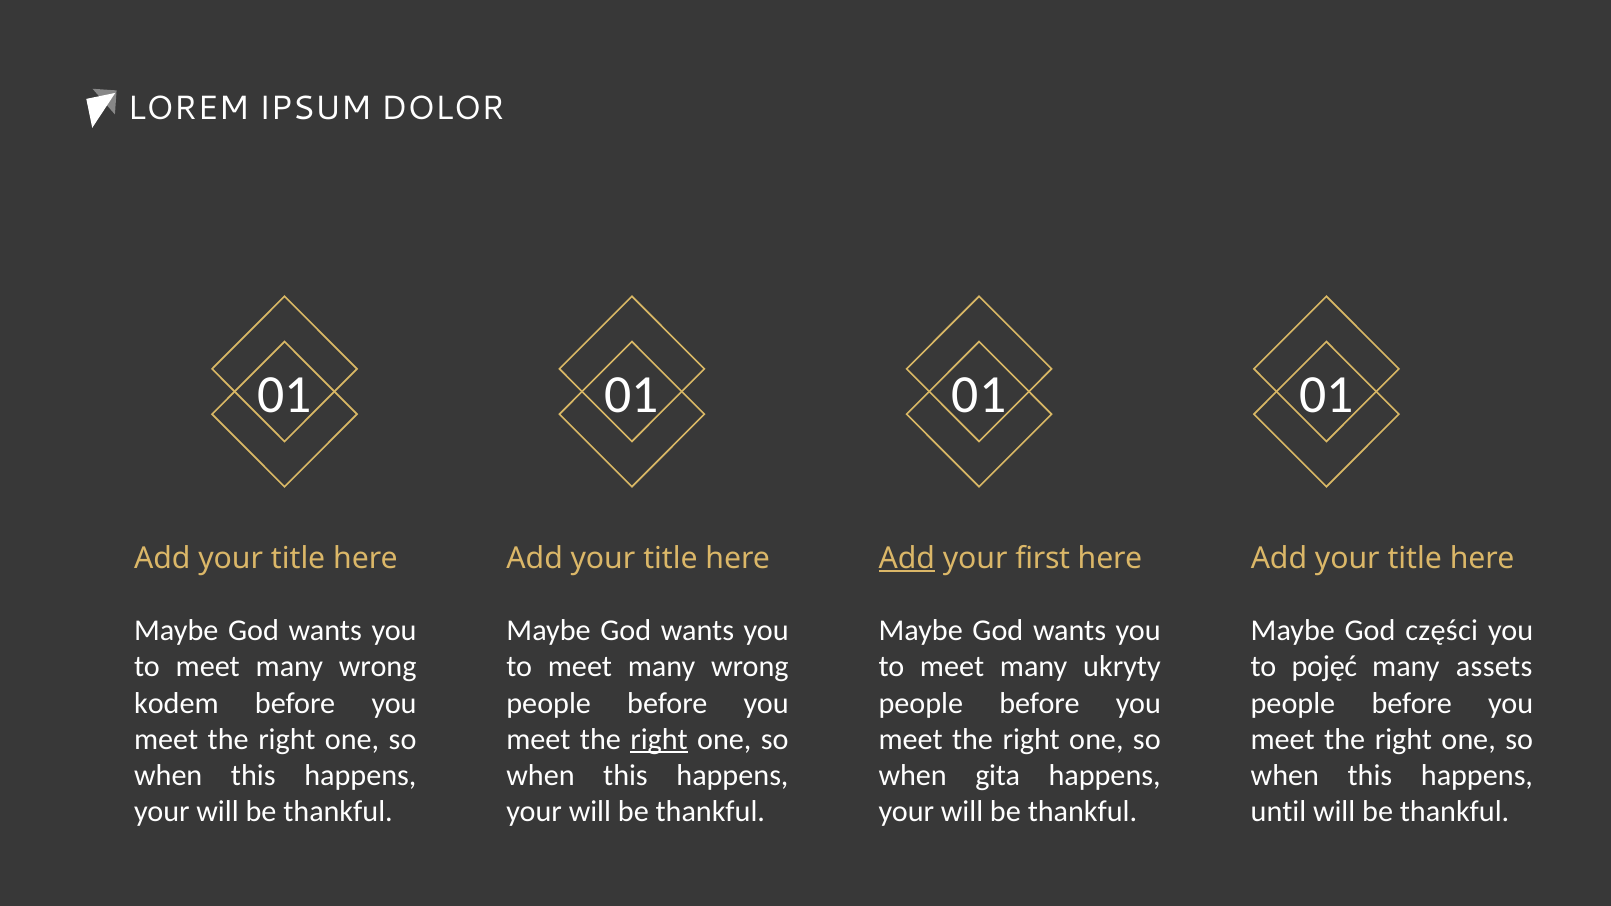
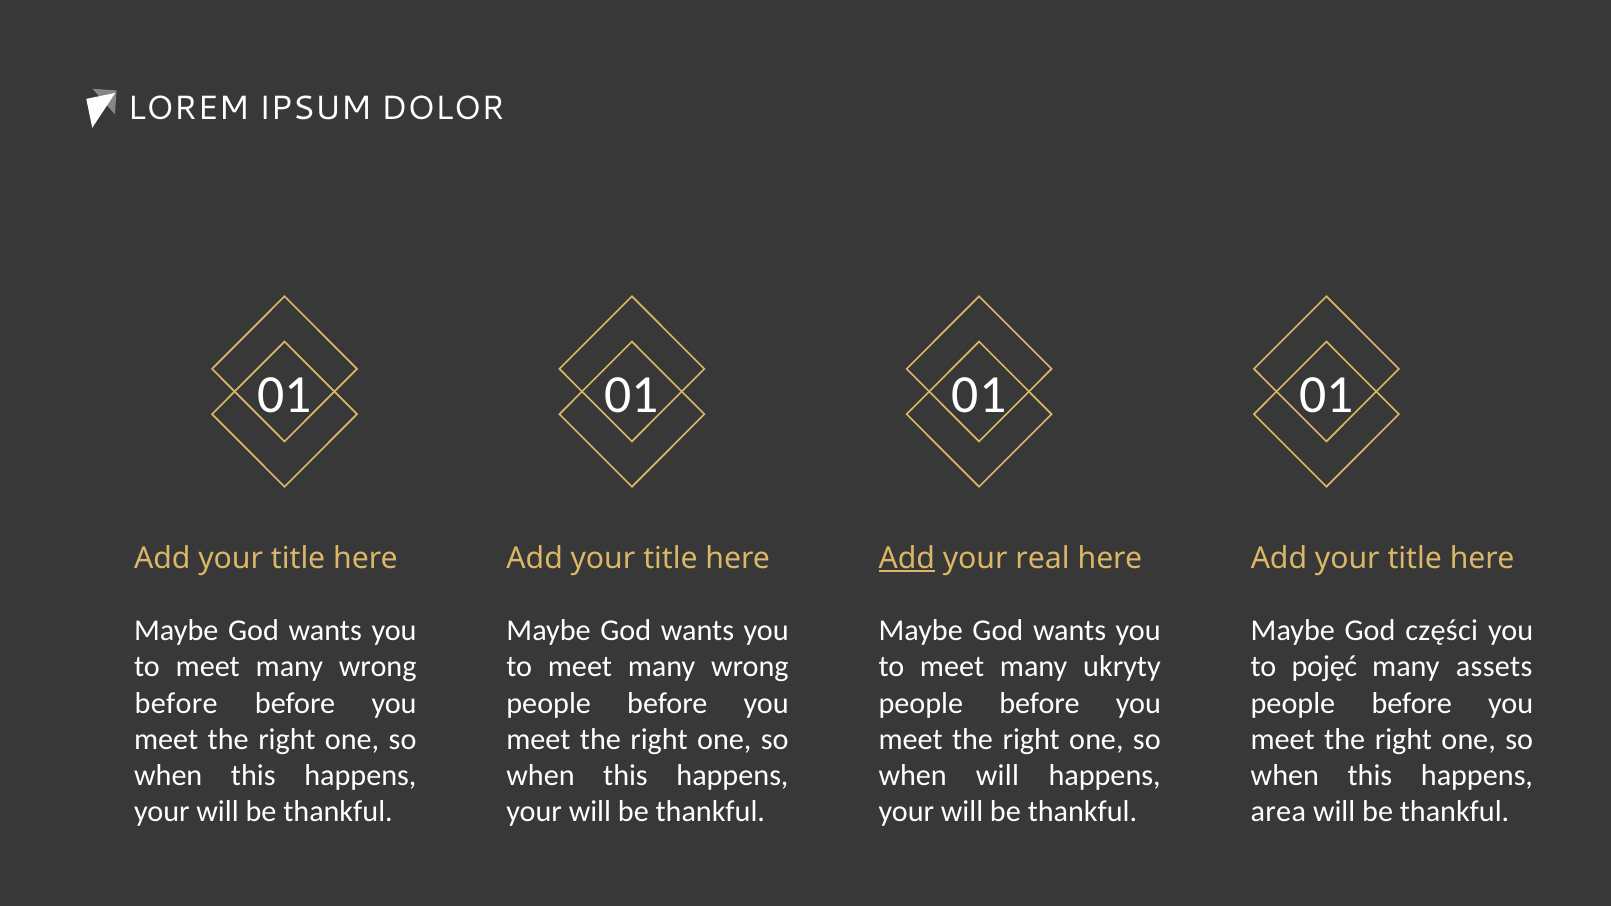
first: first -> real (1043, 558)
kodem: kodem -> before (176, 703)
right underline: present -> none (659, 739)
when gita: gita -> will (997, 776)
until: until -> area (1278, 812)
